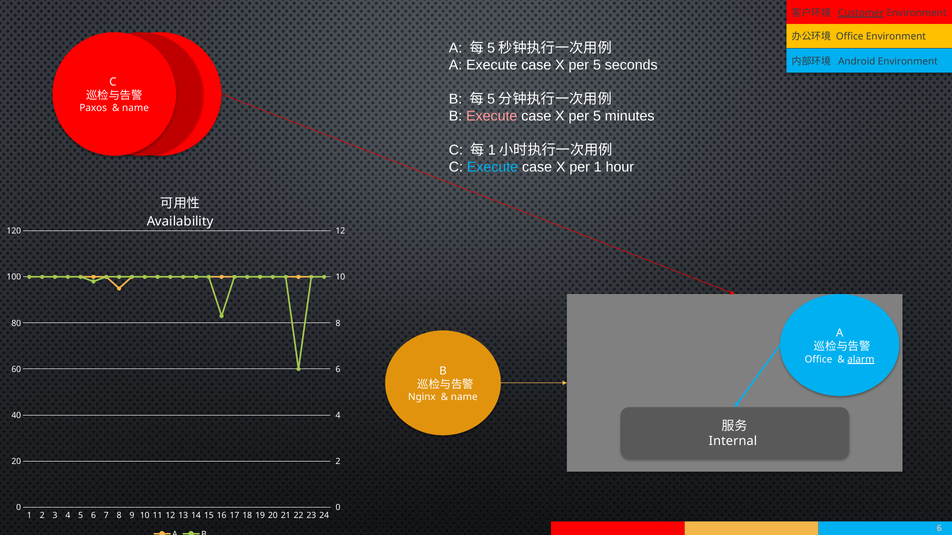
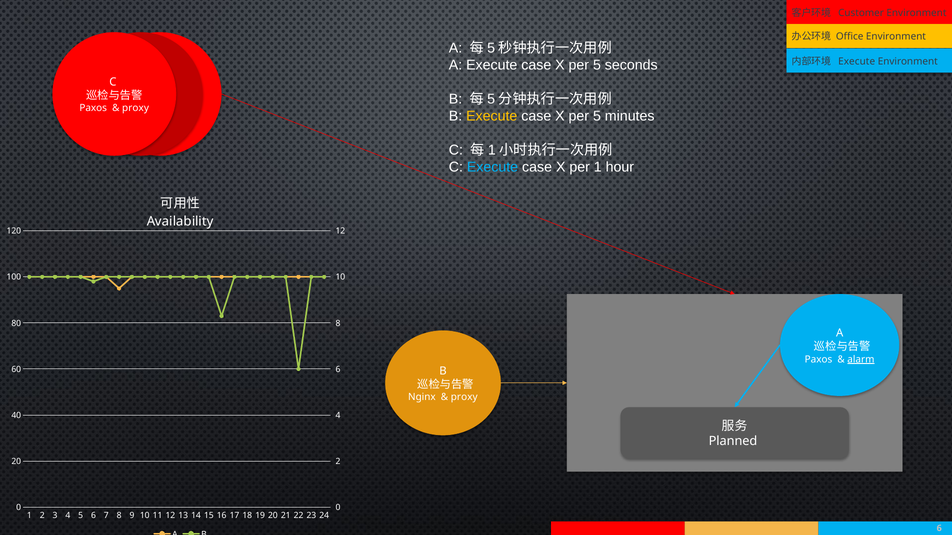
Customer underline: present -> none (861, 13)
Android: Android -> Execute (857, 61)
name: name -> proxy (136, 108)
Execute colour: pink -> yellow (492, 116)
Office: Office -> Paxos (819, 360)
name: name -> proxy (464, 398)
Internal: Internal -> Planned (733, 442)
